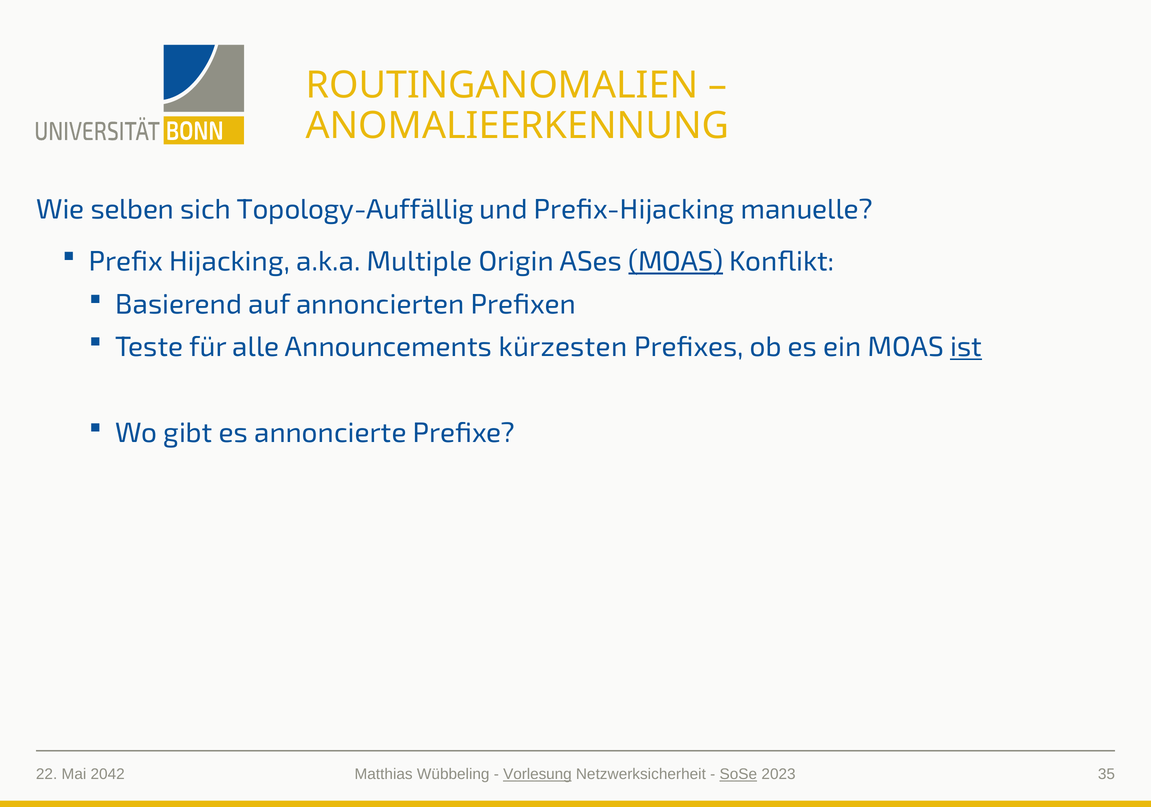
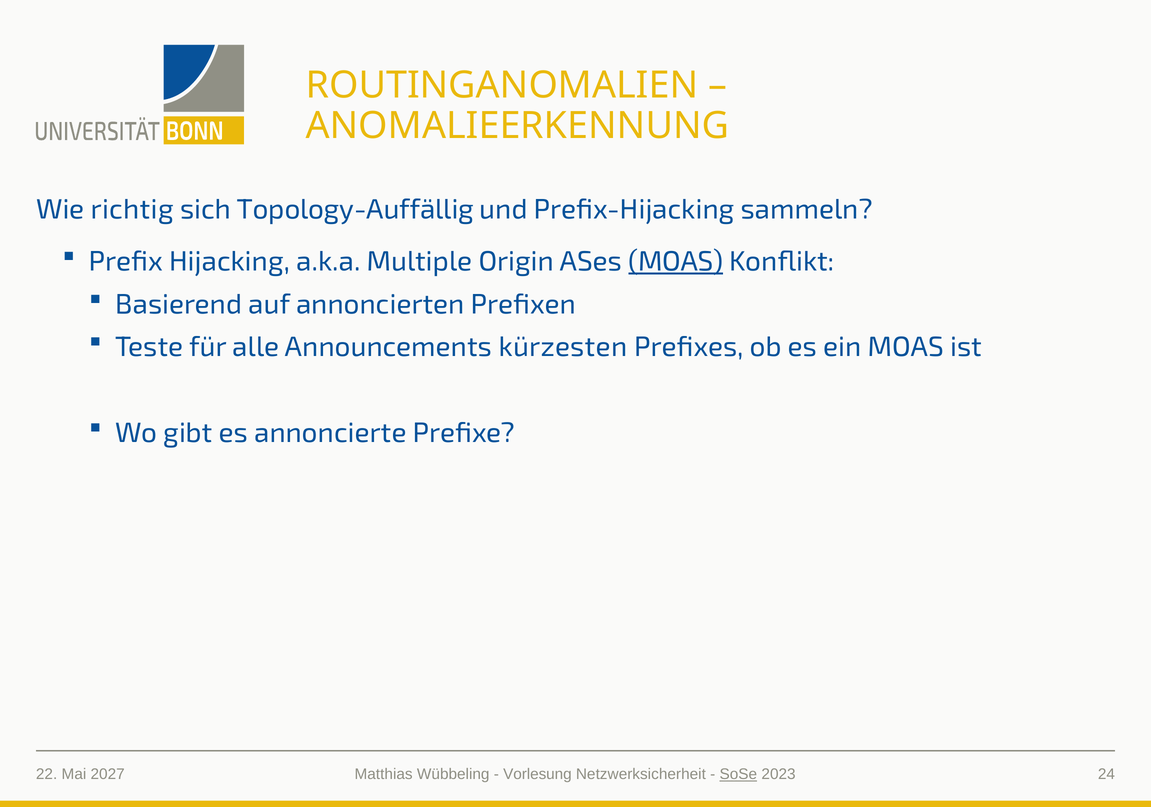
selben: selben -> richtig (132, 209)
manuelle: manuelle -> sammeln (807, 209)
ist underline: present -> none (966, 347)
2042: 2042 -> 2027 (108, 774)
Vorlesung underline: present -> none (537, 774)
35: 35 -> 24 (1106, 774)
